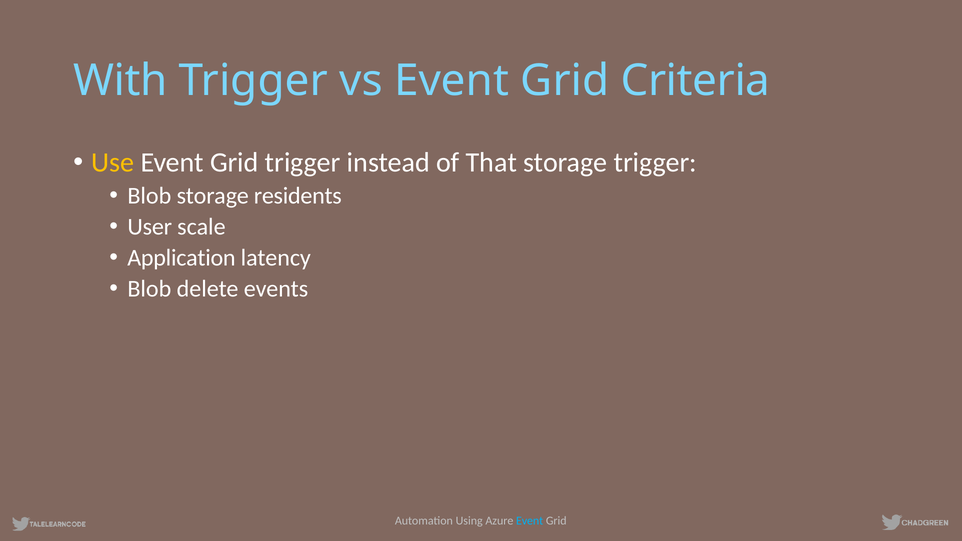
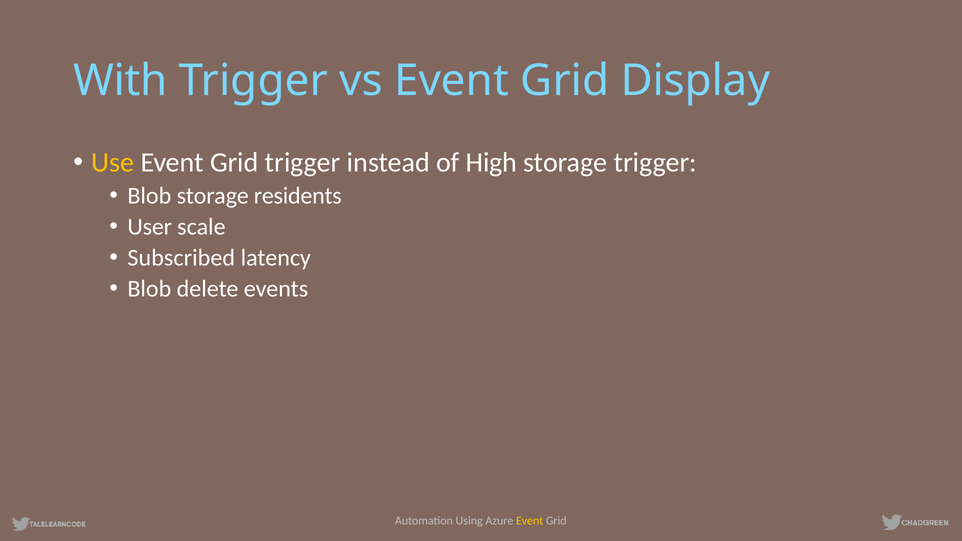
Criteria: Criteria -> Display (695, 81)
That: That -> High (491, 163)
Application: Application -> Subscribed (181, 258)
Event colour: light blue -> yellow (530, 521)
